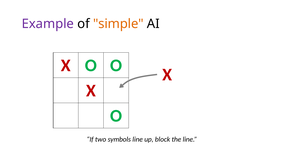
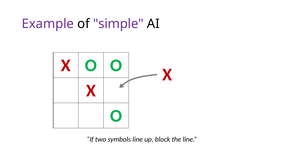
simple colour: orange -> purple (118, 24)
